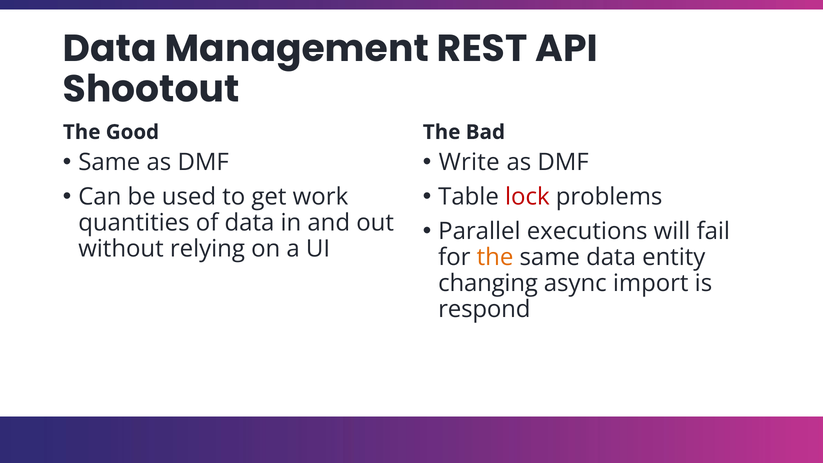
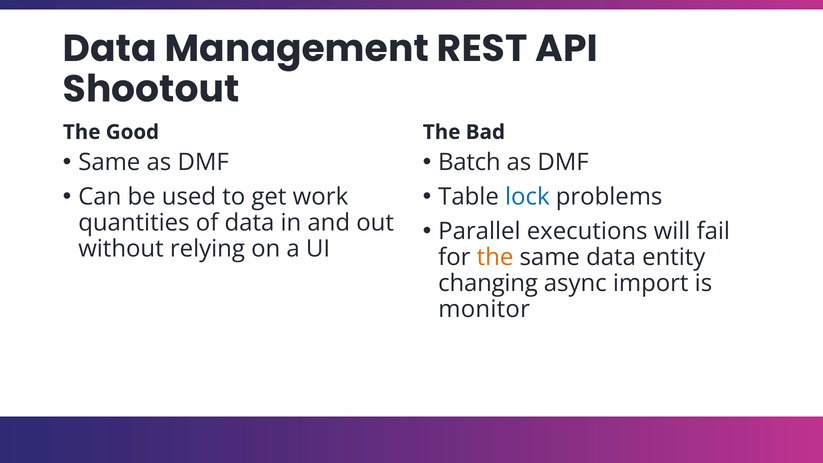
Write: Write -> Batch (469, 162)
lock colour: red -> blue (527, 197)
respond: respond -> monitor (484, 309)
